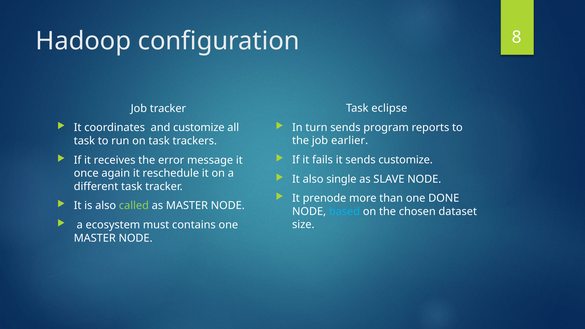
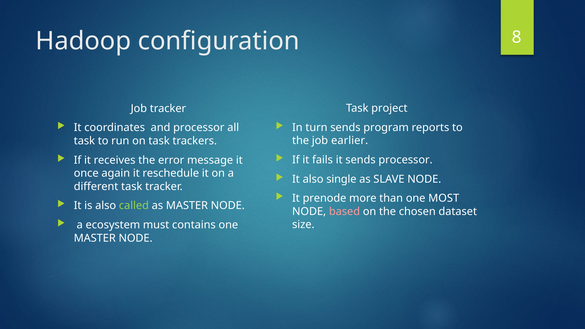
eclipse: eclipse -> project (389, 108)
and customize: customize -> processor (199, 128)
sends customize: customize -> processor (405, 160)
DONE: DONE -> MOST (444, 198)
based colour: light blue -> pink (344, 212)
